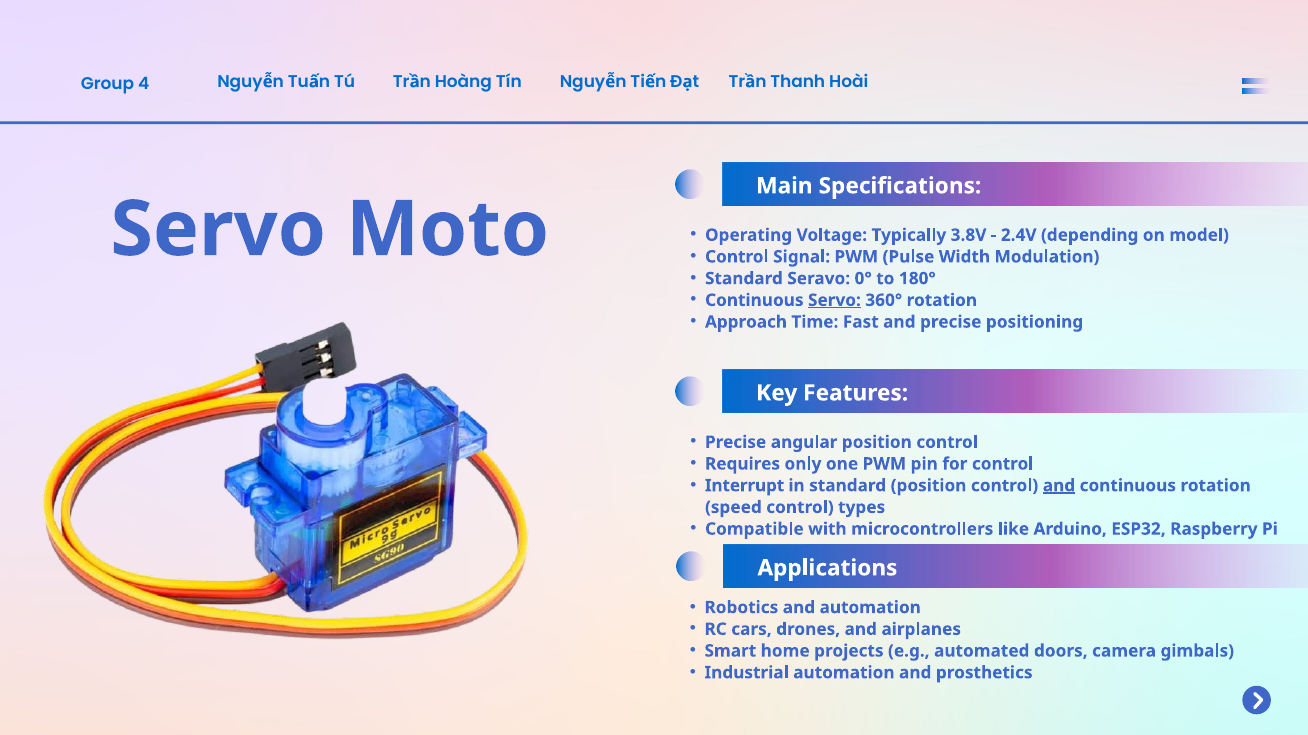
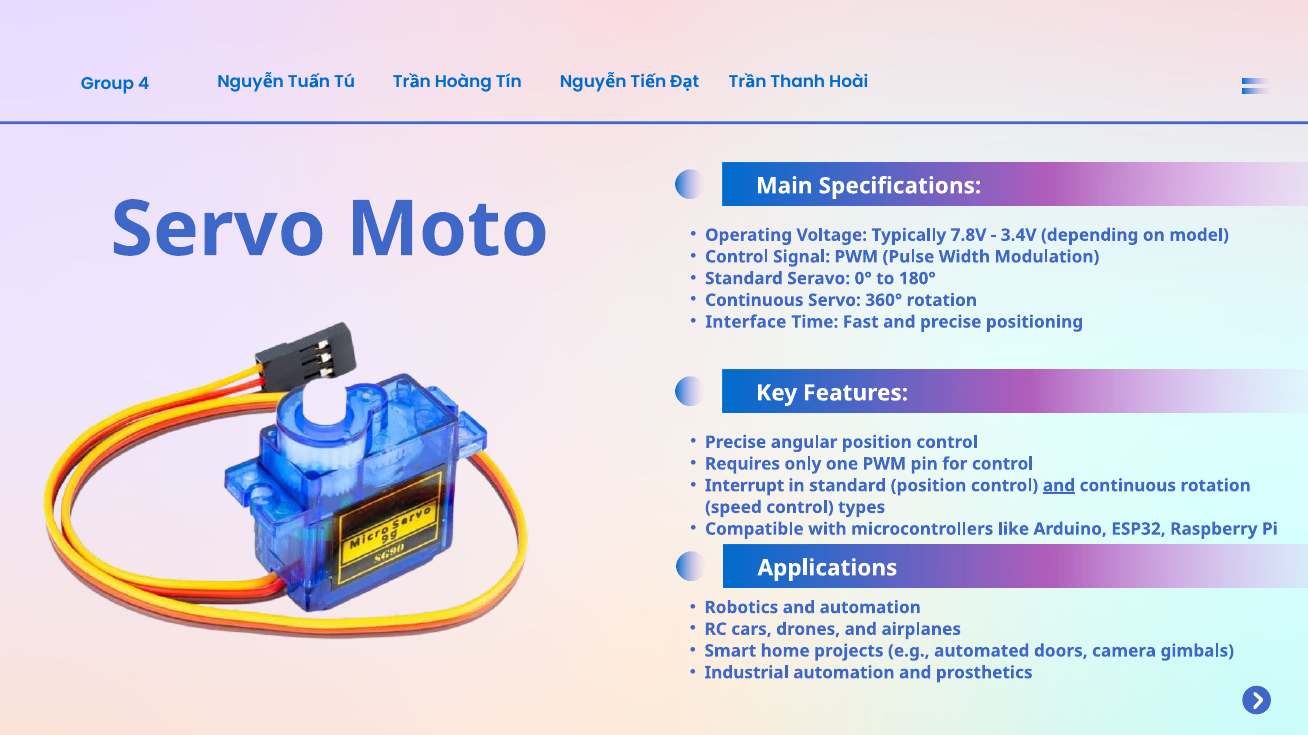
3.8V: 3.8V -> 7.8V (969, 235)
2.4V: 2.4V -> 3.4V (1019, 235)
Servo underline: present -> none (834, 301)
Approach: Approach -> Interface (746, 322)
